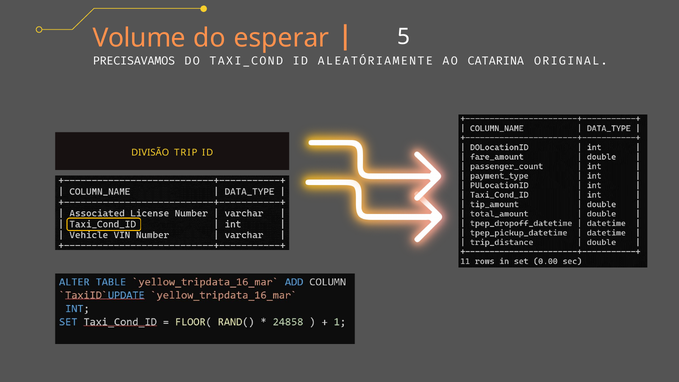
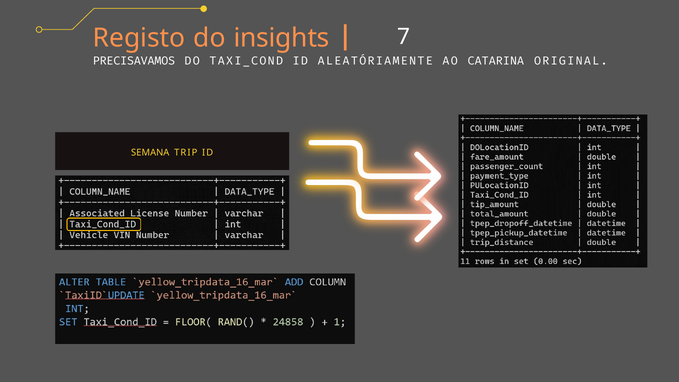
Volume: Volume -> Registo (139, 38)
esperar: esperar -> insights (282, 38)
5: 5 -> 7 (404, 37)
DIVISÃO: DIVISÃO -> SEMANA (150, 153)
